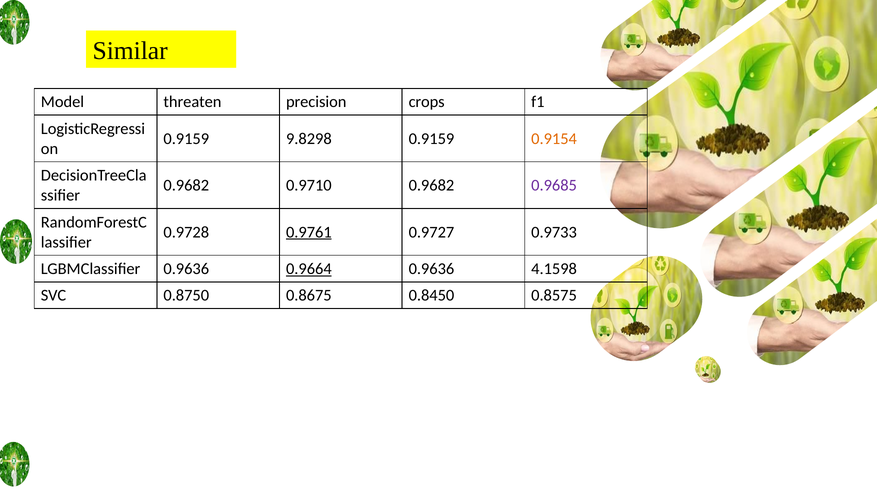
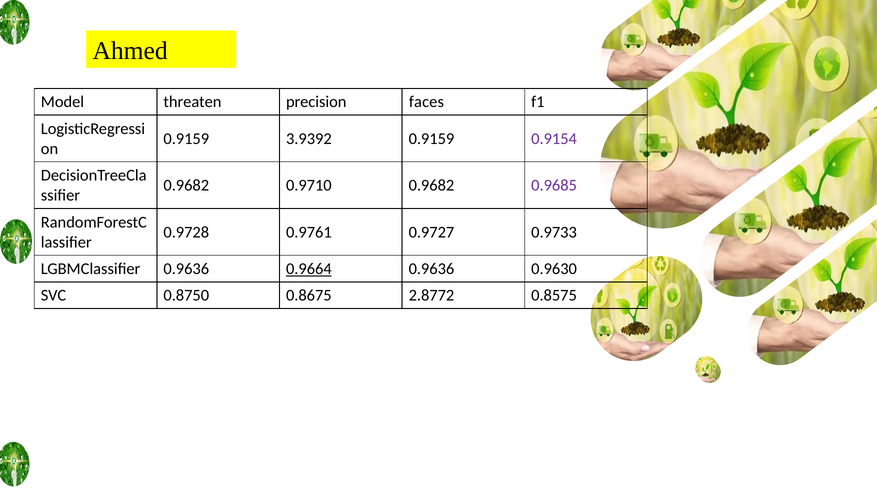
Similar: Similar -> Ahmed (130, 51)
crops: crops -> faces (426, 102)
9.8298: 9.8298 -> 3.9392 (309, 139)
0.9154 colour: orange -> purple (554, 139)
0.9761 underline: present -> none (309, 232)
4.1598: 4.1598 -> 0.9630 (554, 269)
0.8450: 0.8450 -> 2.8772 (431, 296)
